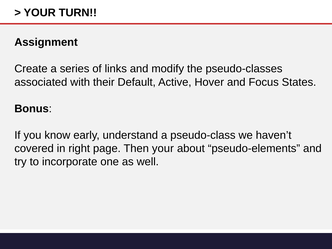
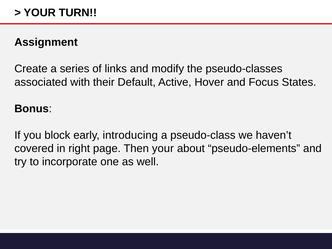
know: know -> block (57, 135)
understand: understand -> introducing (130, 135)
